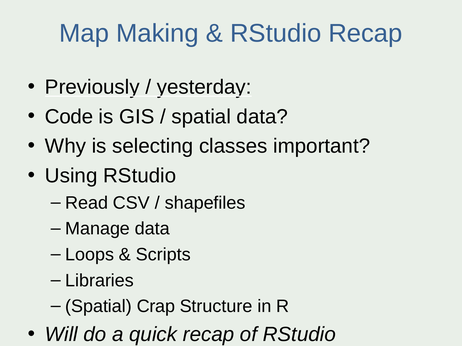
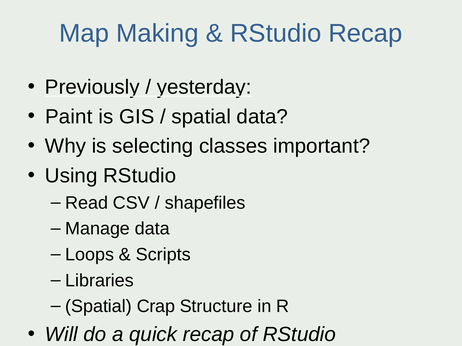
Code: Code -> Paint (69, 117)
